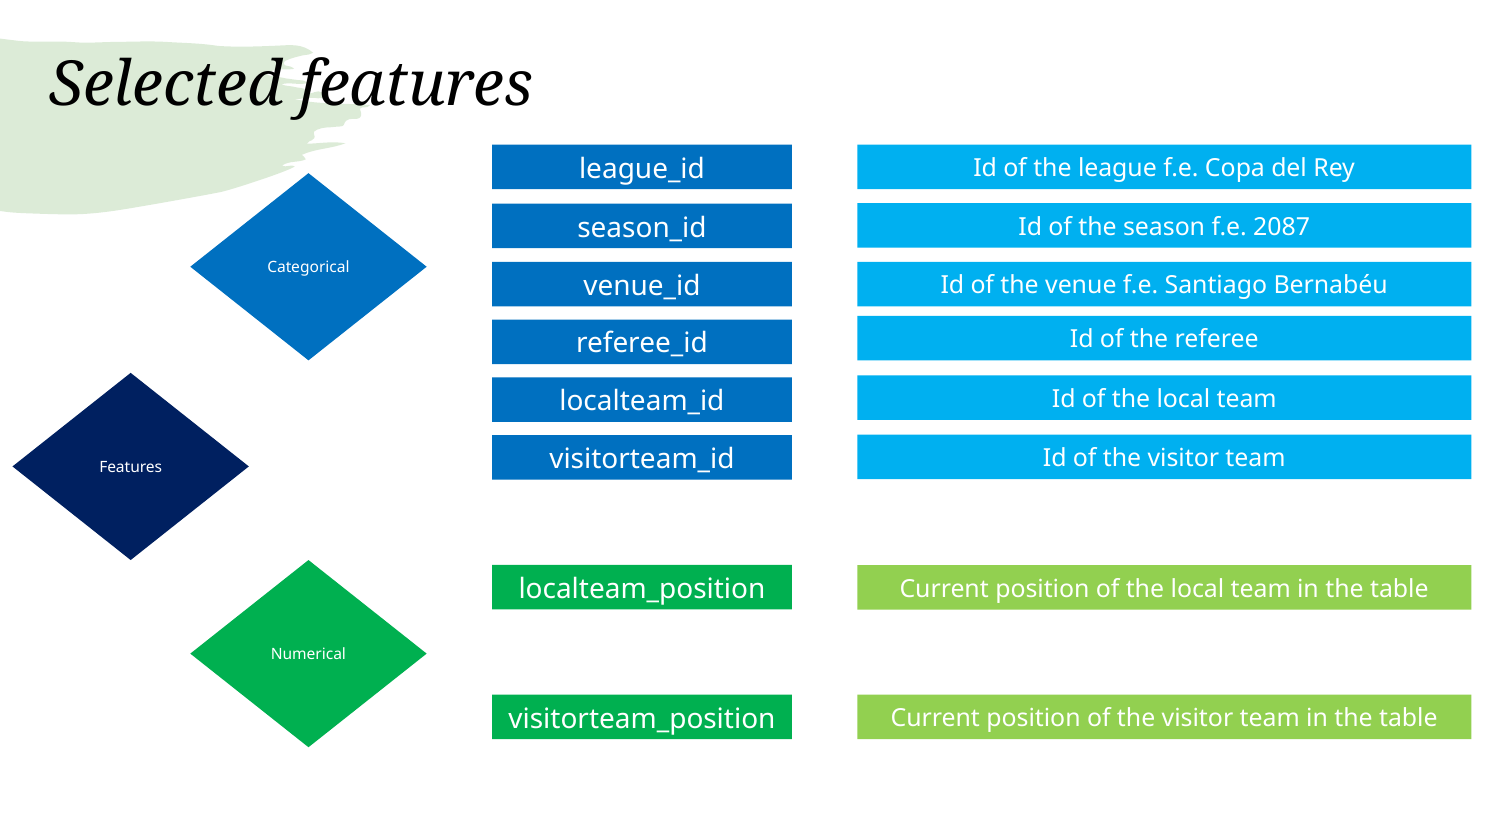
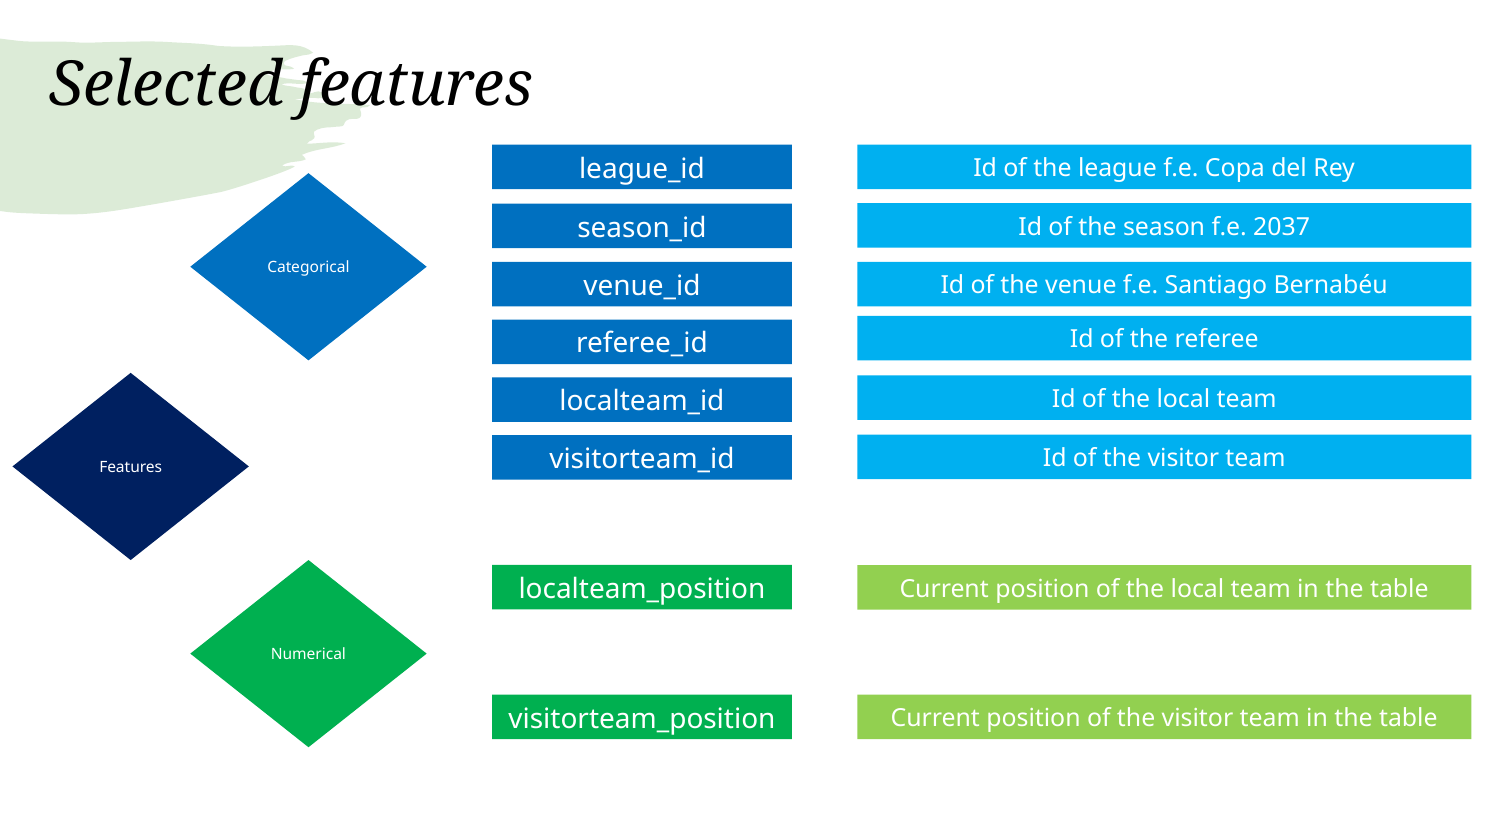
2087: 2087 -> 2037 (1282, 227)
